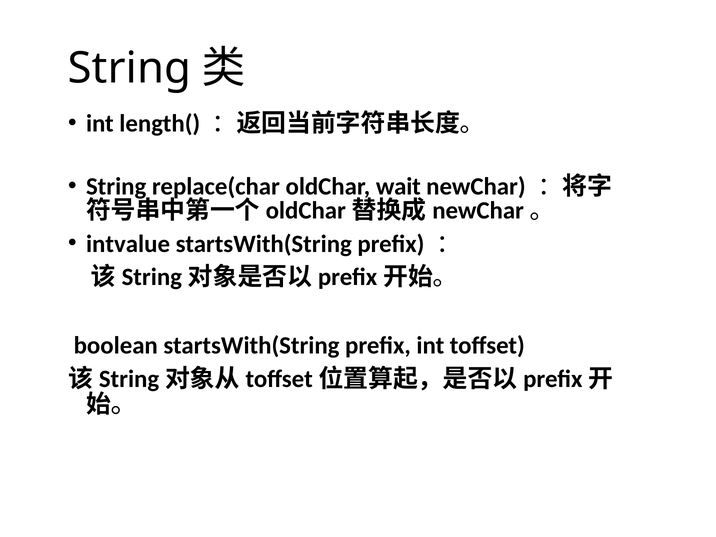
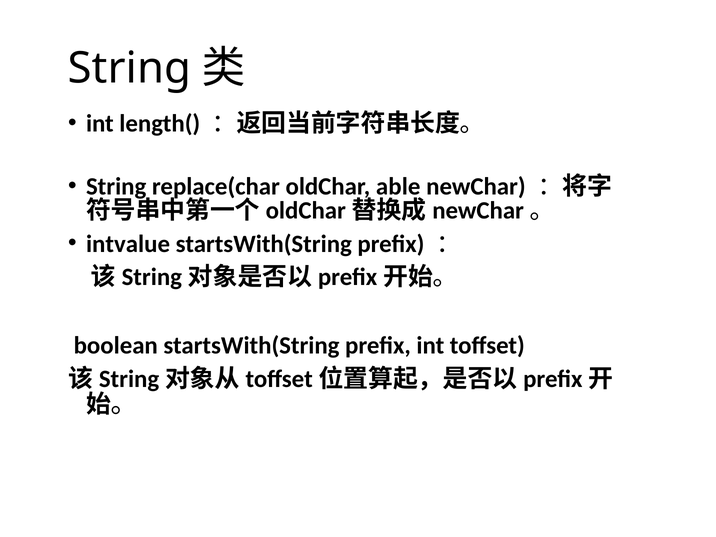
wait: wait -> able (398, 187)
